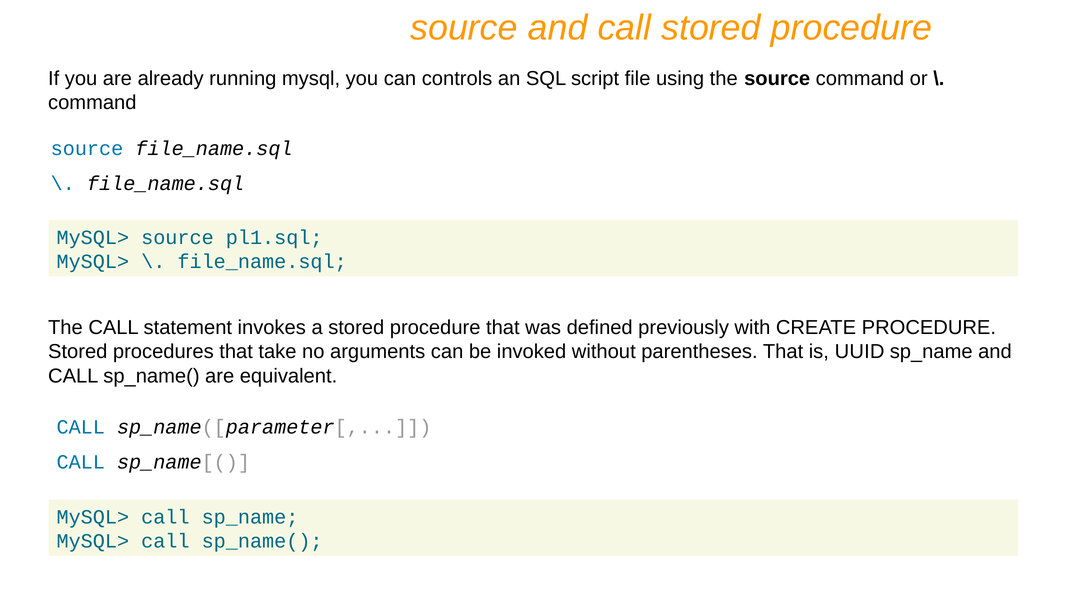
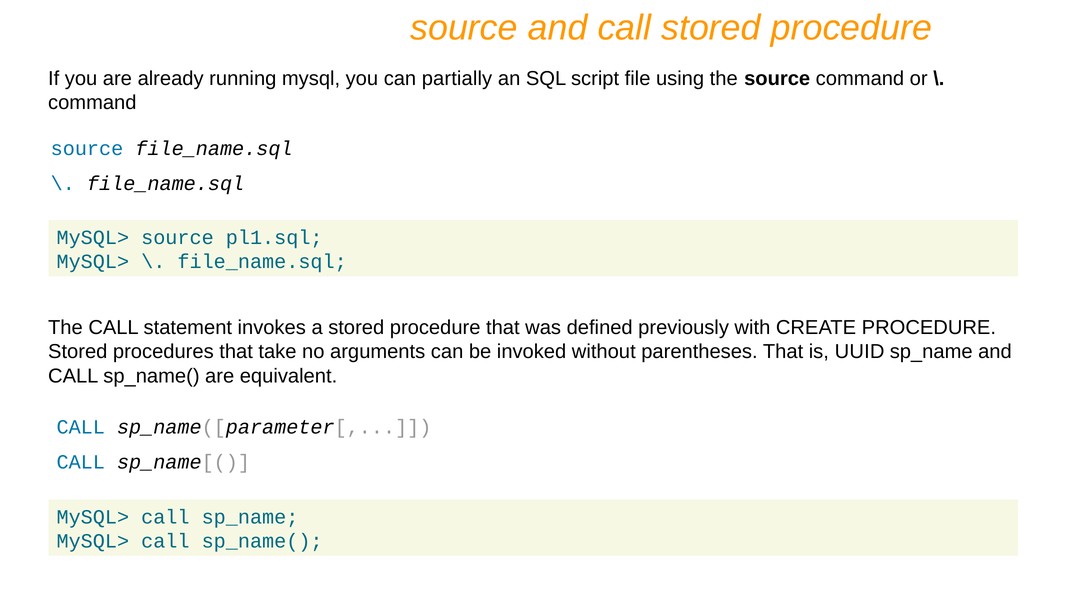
controls: controls -> partially (457, 79)
